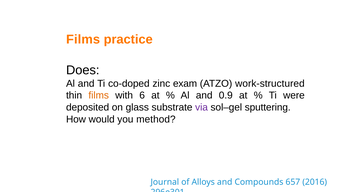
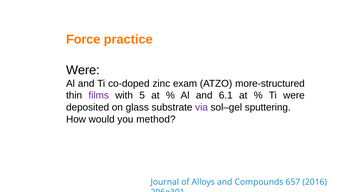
Films: Films -> Force (83, 39)
Does: Does -> Were (83, 70)
work-structured: work-structured -> more-structured (270, 83)
films colour: orange -> purple (99, 95)
6: 6 -> 5 (142, 95)
0.9: 0.9 -> 6.1 (226, 95)
